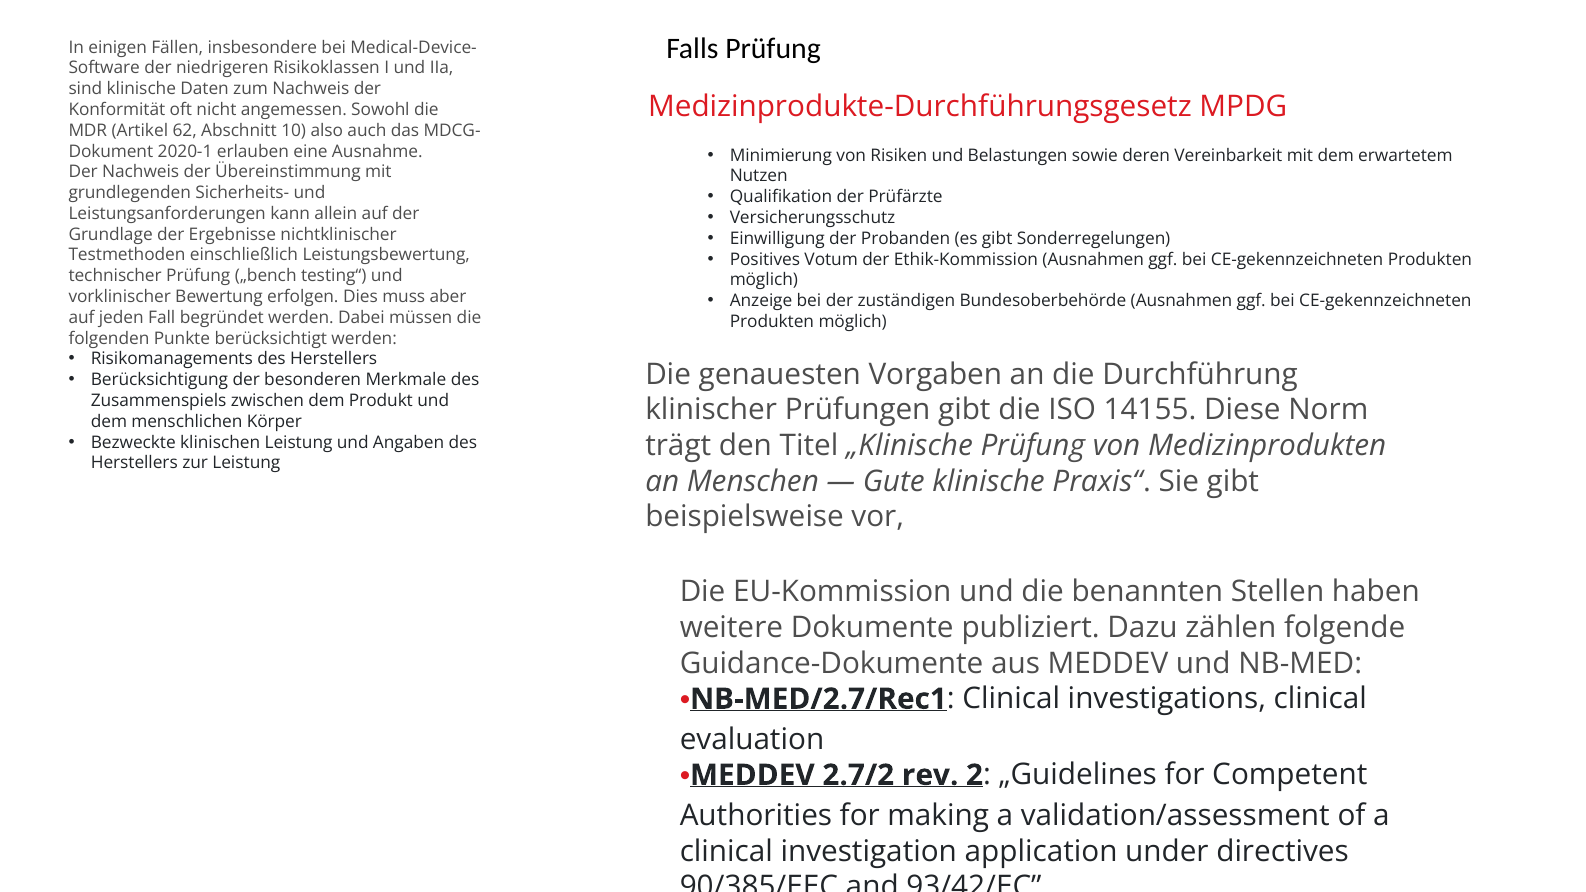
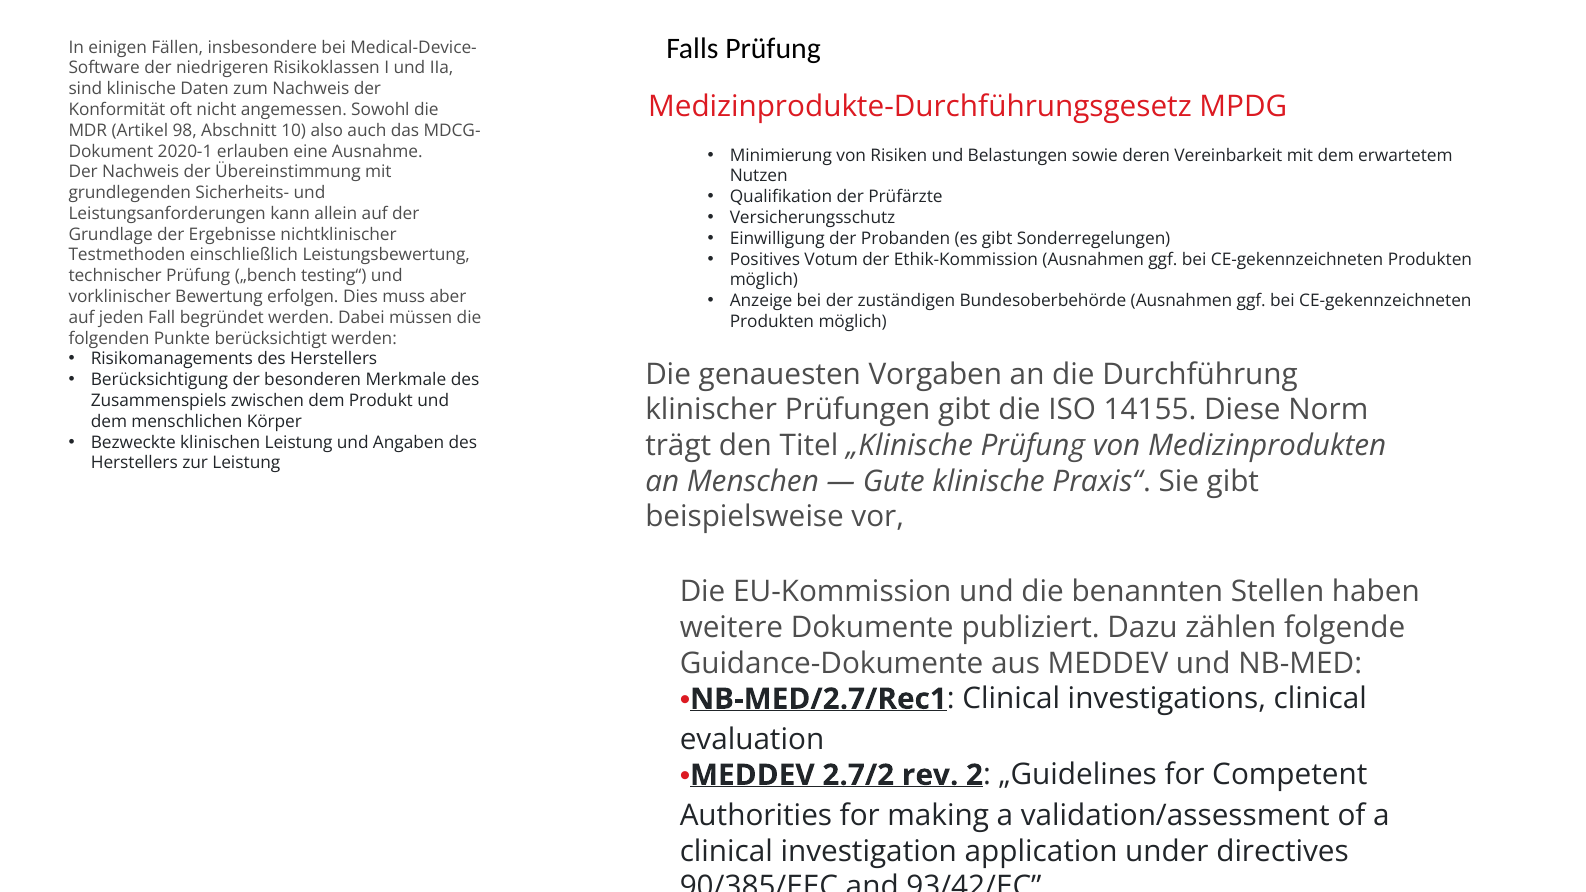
62: 62 -> 98 (185, 131)
